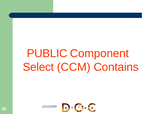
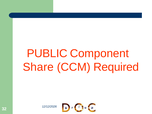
Select: Select -> Share (38, 67)
Contains: Contains -> Required (116, 67)
